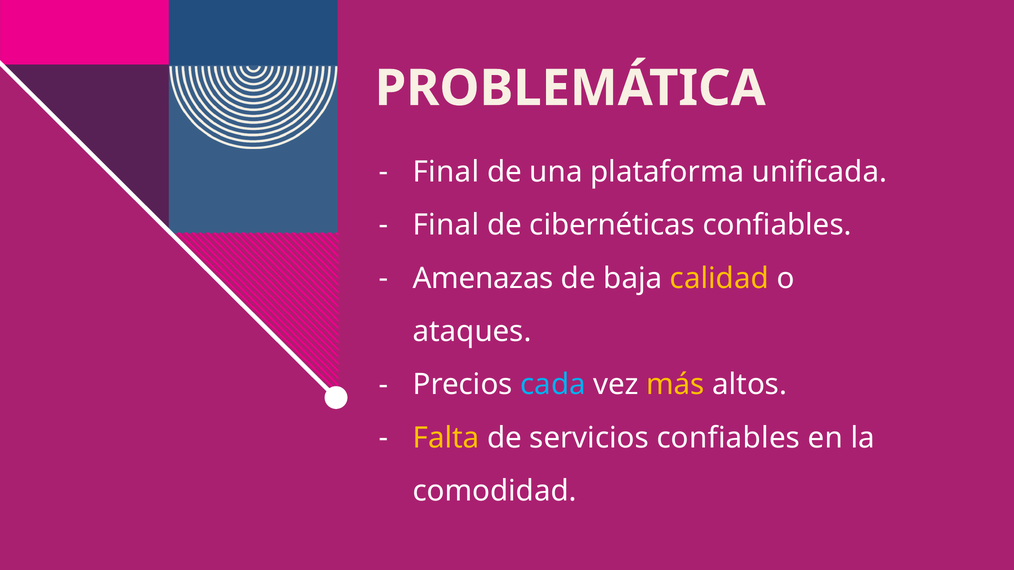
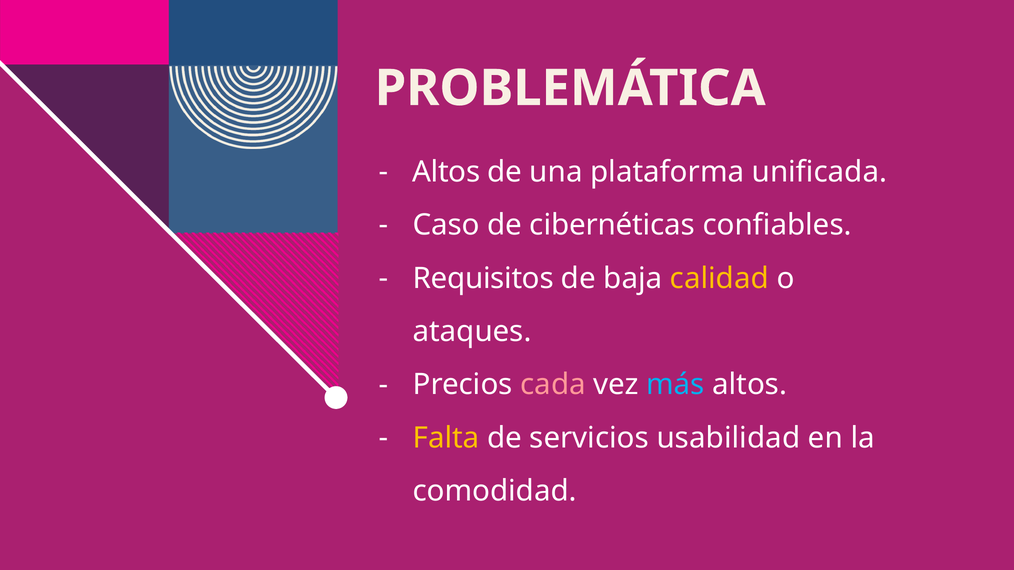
Final: Final -> Altos (446, 172)
Final: Final -> Caso (446, 225)
Amenazas: Amenazas -> Requisitos (483, 278)
cada colour: light blue -> pink (553, 385)
más colour: yellow -> light blue (675, 385)
servicios confiables: confiables -> usabilidad (728, 438)
